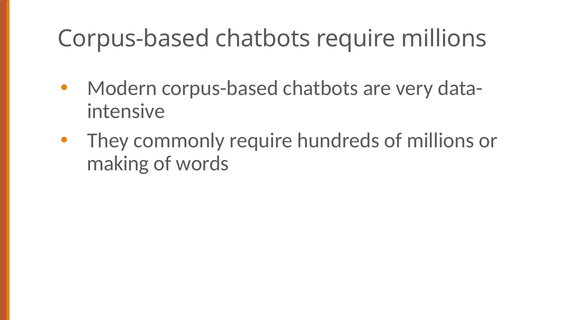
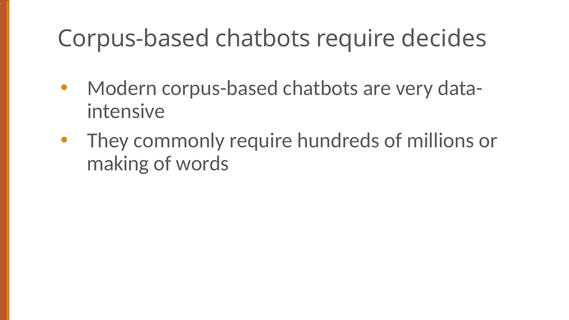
require millions: millions -> decides (444, 39)
